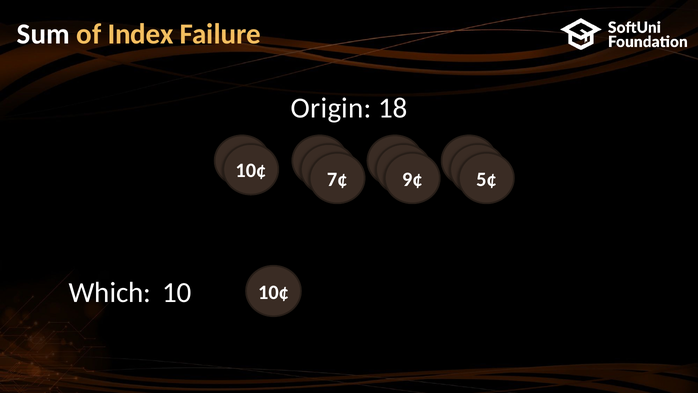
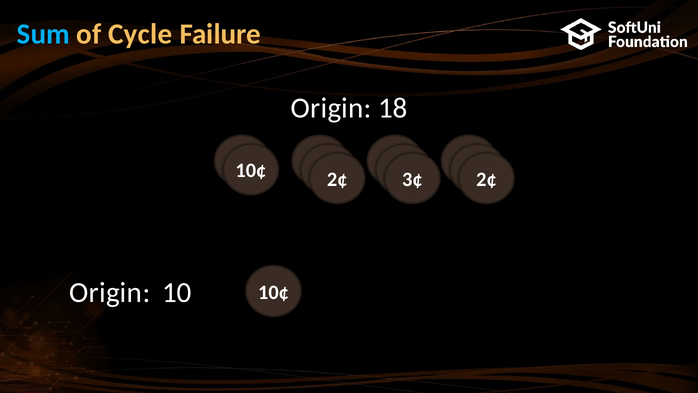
Sum colour: white -> light blue (43, 34)
Index: Index -> Cycle (140, 34)
7¢: 7¢ -> 2¢ (337, 179)
9¢: 9¢ -> 3¢ (412, 179)
5¢: 5¢ -> 2¢ (486, 179)
Which: Which -> Origin (110, 293)
